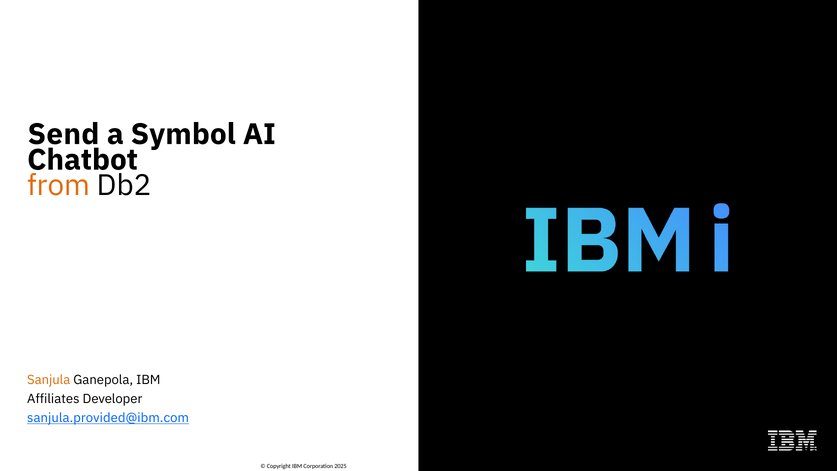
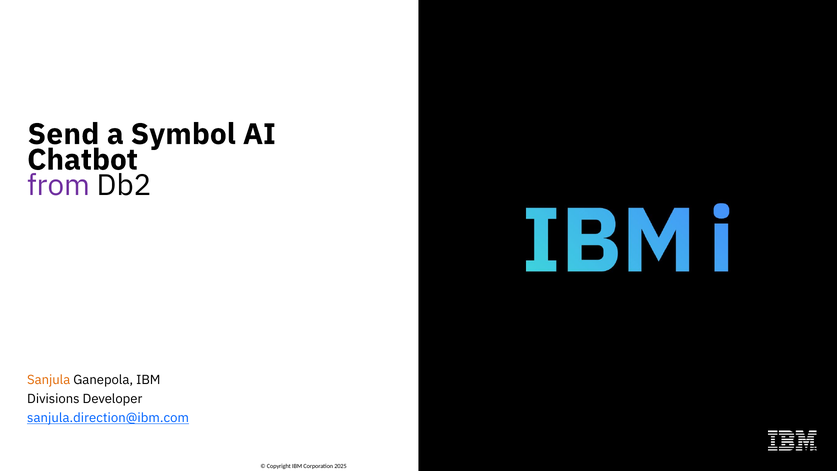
from colour: orange -> purple (59, 185)
Affiliates: Affiliates -> Divisions (53, 399)
sanjula.provided@ibm.com: sanjula.provided@ibm.com -> sanjula.direction@ibm.com (108, 418)
